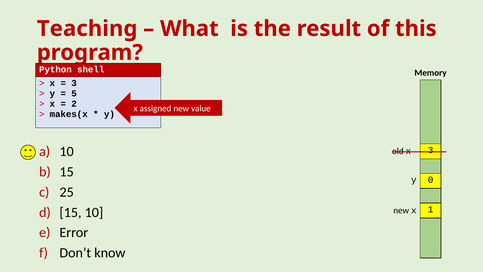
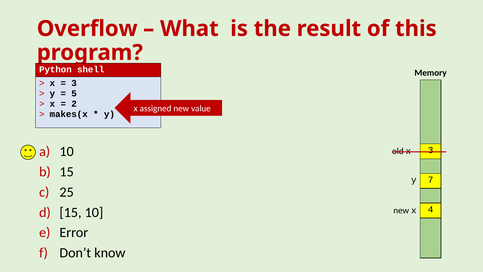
Teaching: Teaching -> Overflow (87, 29)
0: 0 -> 7 (431, 180)
1: 1 -> 4 (431, 209)
